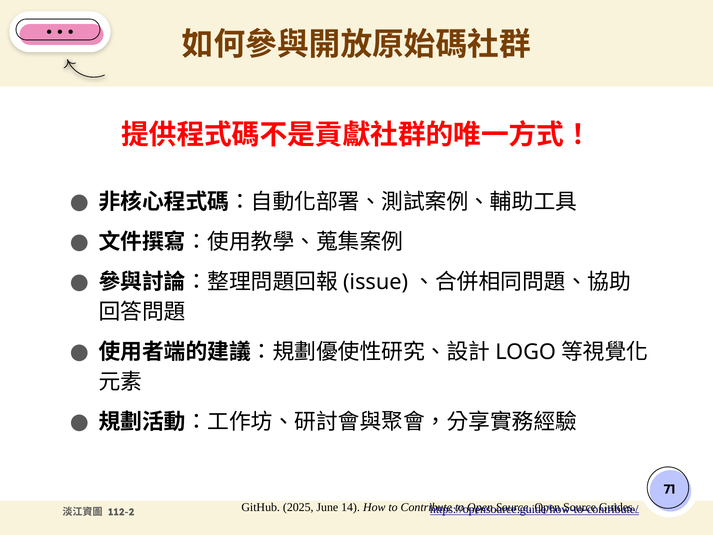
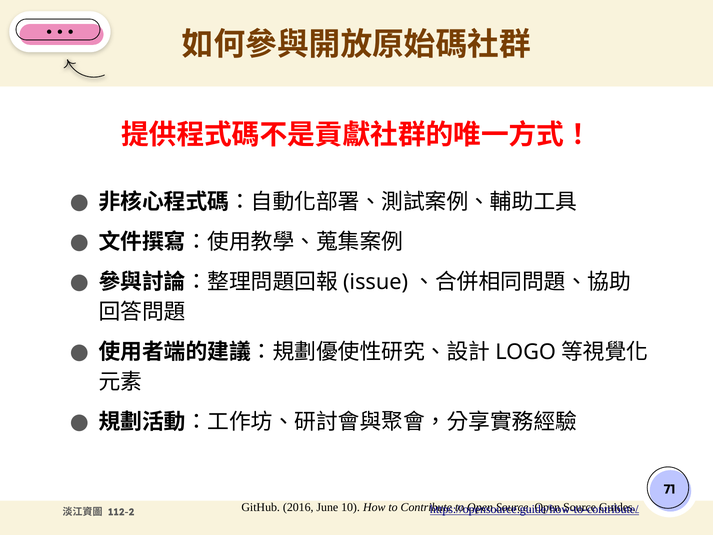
2025: 2025 -> 2016 (298, 507)
14: 14 -> 10 (351, 507)
